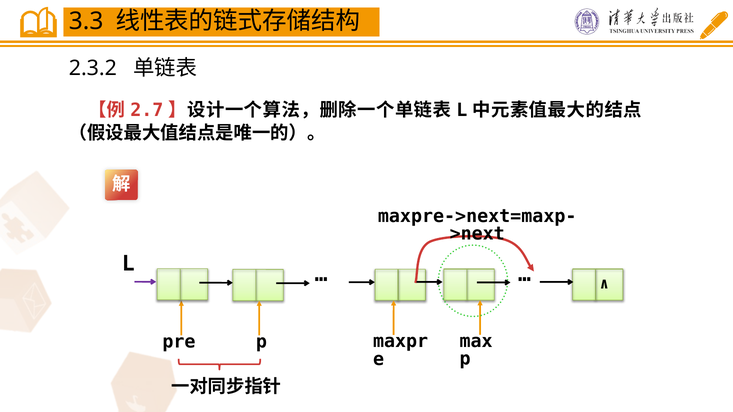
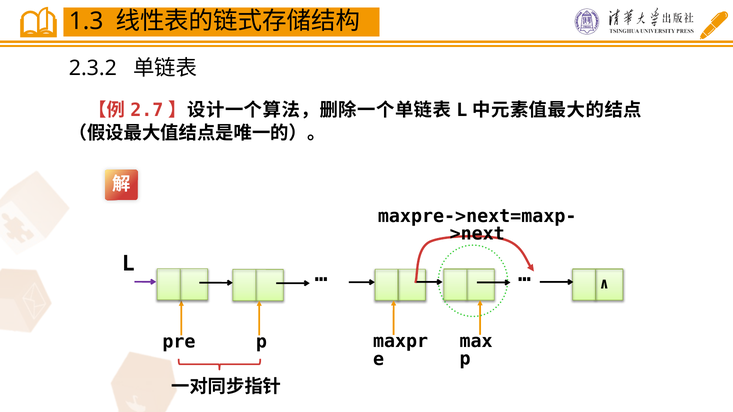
3.3: 3.3 -> 1.3 (86, 21)
